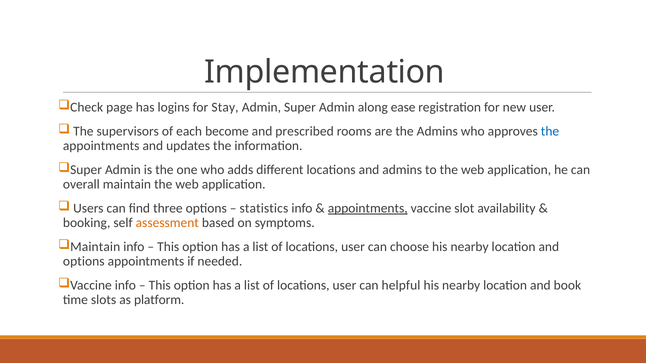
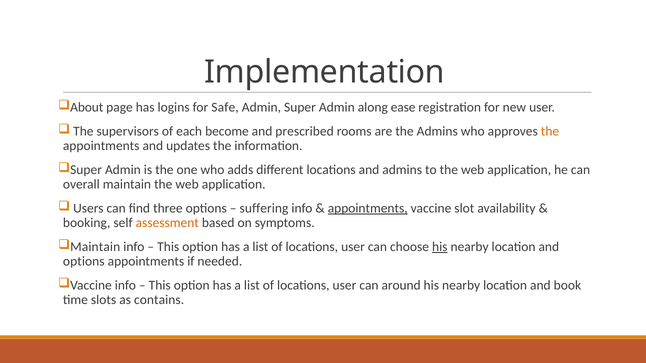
Check: Check -> About (87, 107)
Stay: Stay -> Safe (225, 107)
the colour: blue -> orange (550, 131)
statistics: statistics -> suffering (264, 208)
his underline: none -> present (440, 247)
helpful: helpful -> around (401, 286)
platform: platform -> contains (159, 300)
